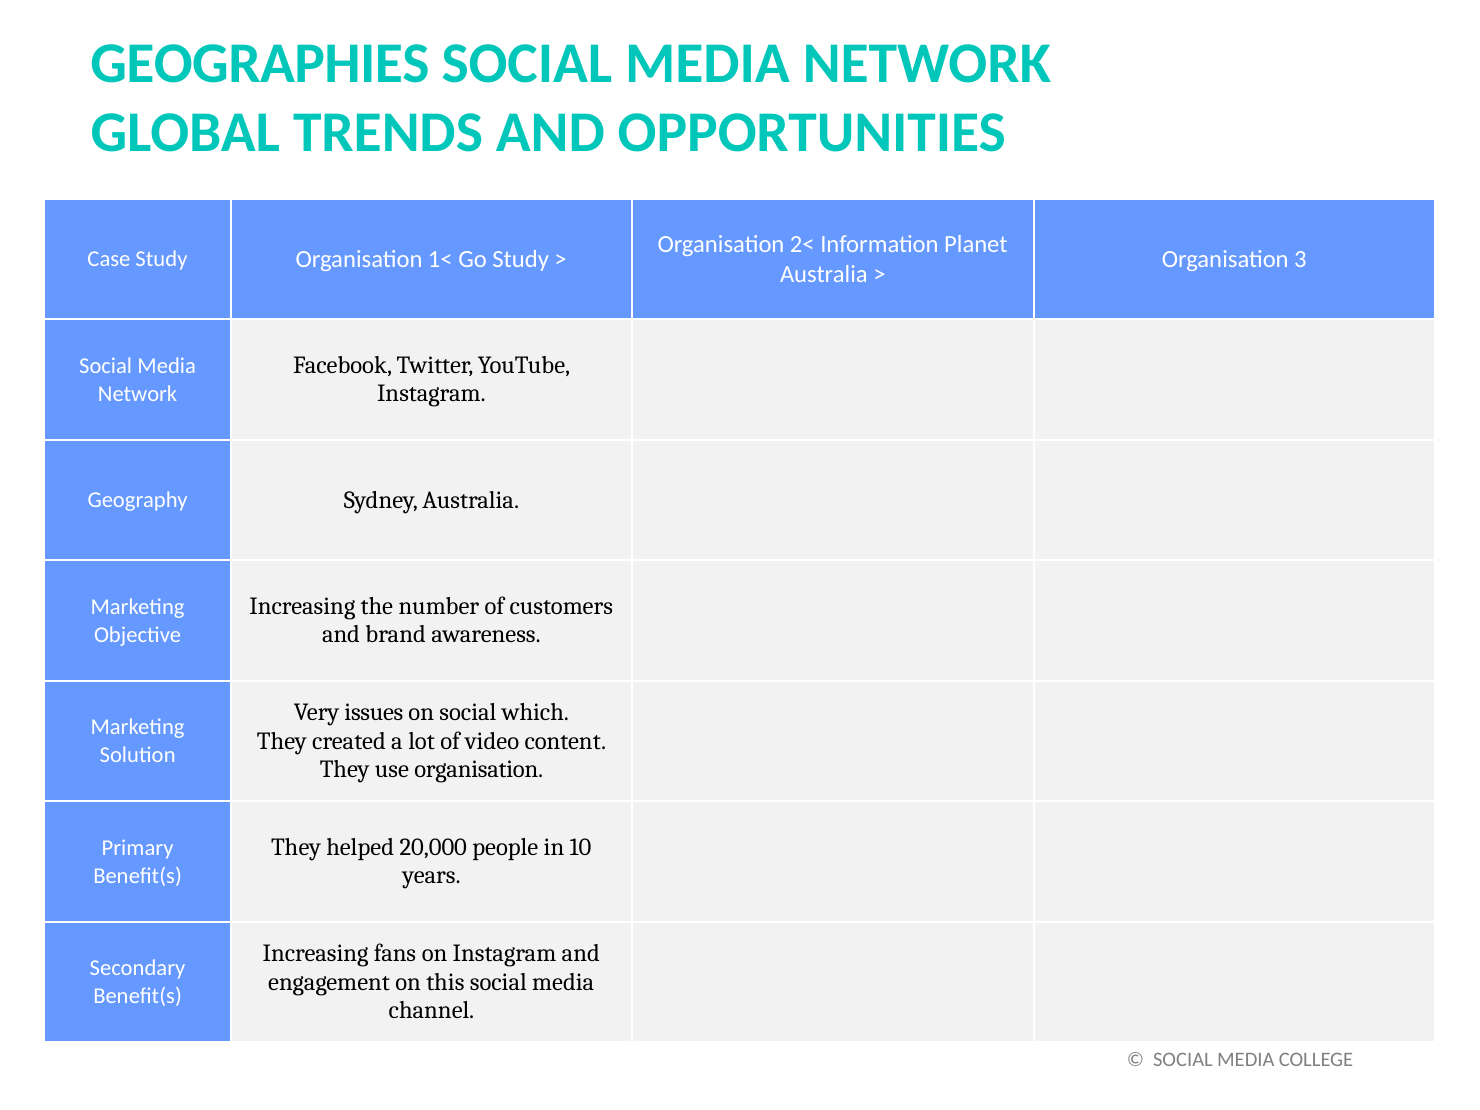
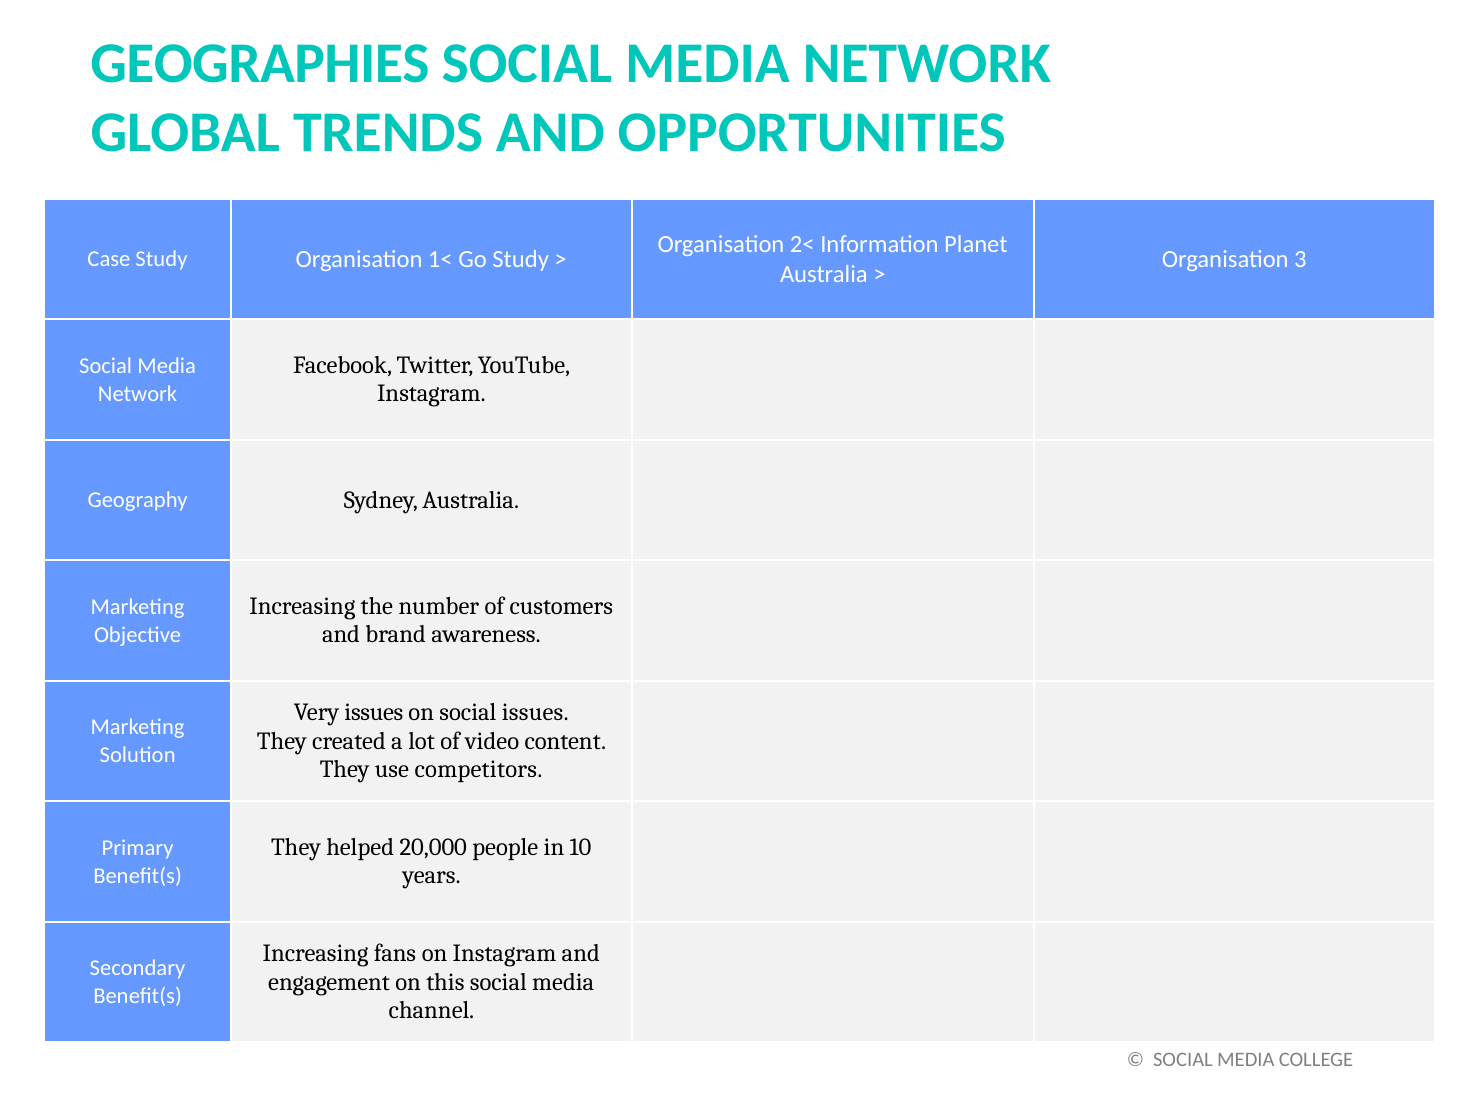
social which: which -> issues (535, 713)
use organisation: organisation -> competitors (478, 769)
